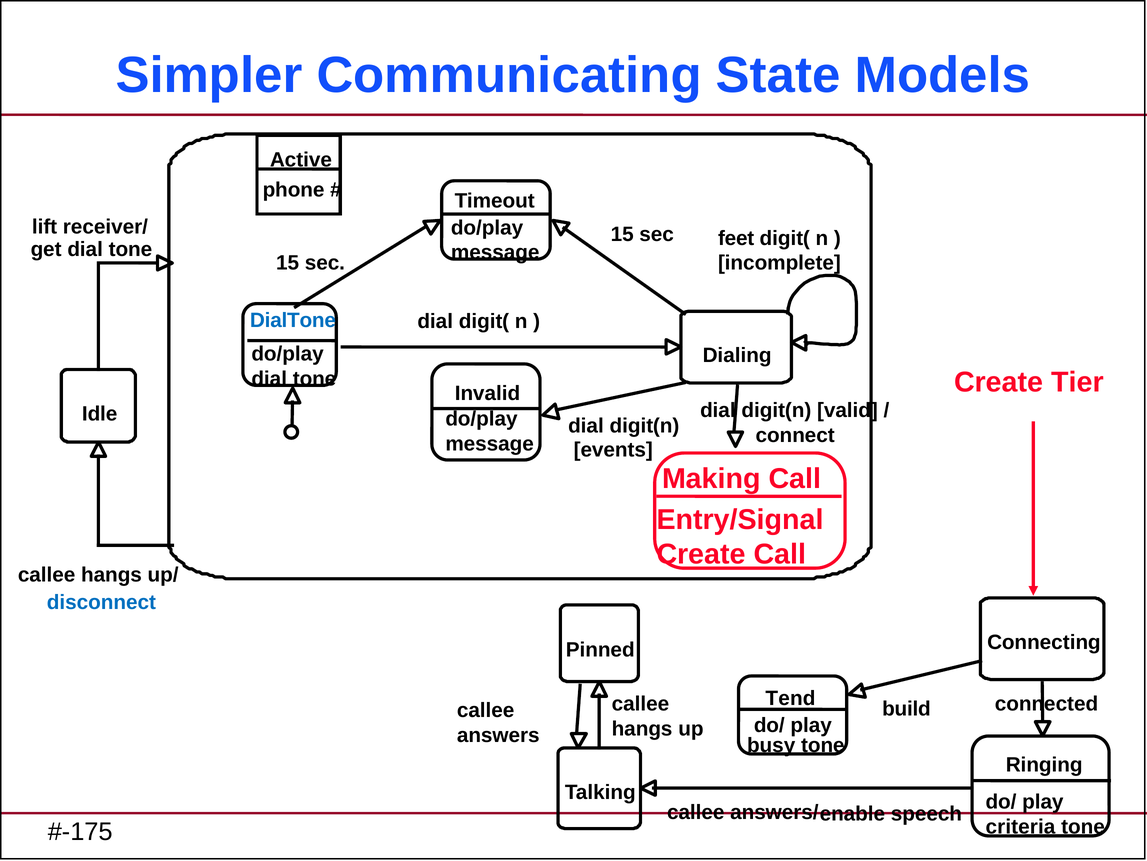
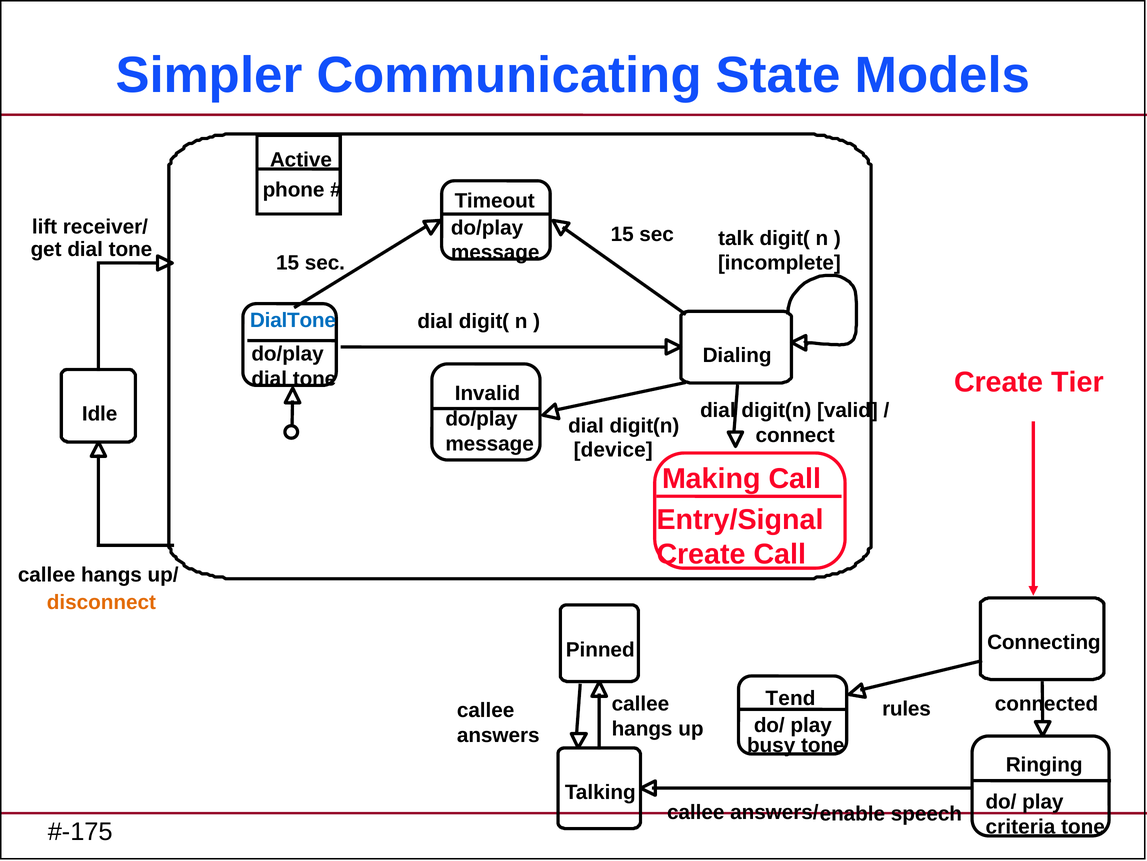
feet: feet -> talk (736, 238)
events: events -> device (613, 450)
disconnect colour: blue -> orange (101, 602)
build: build -> rules (906, 708)
